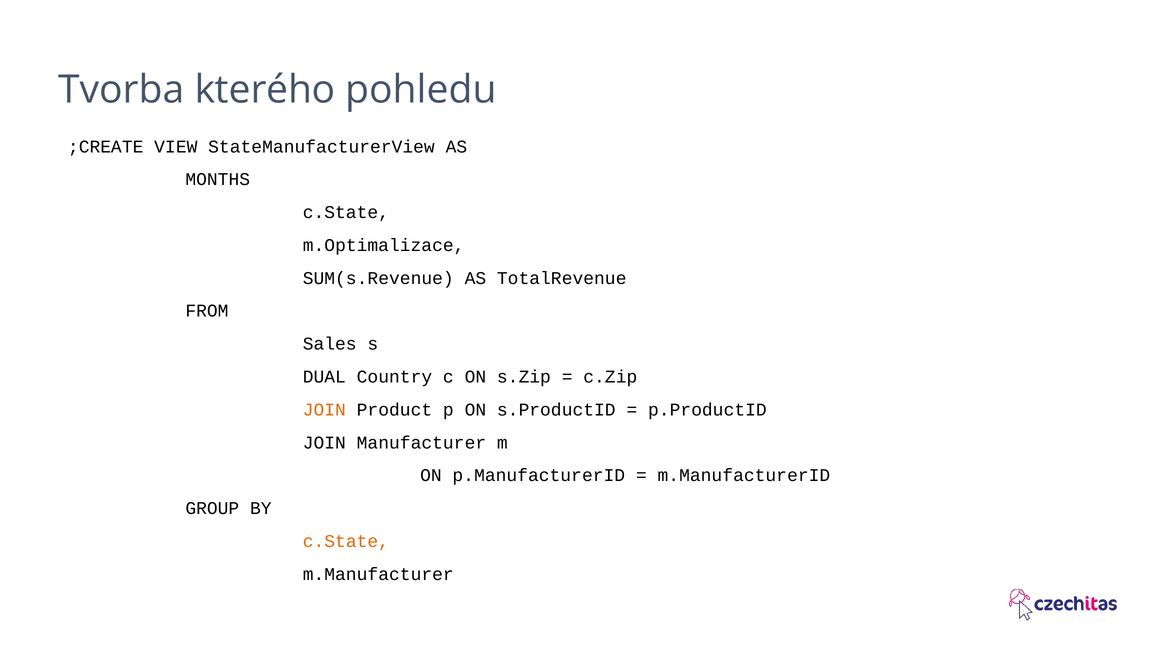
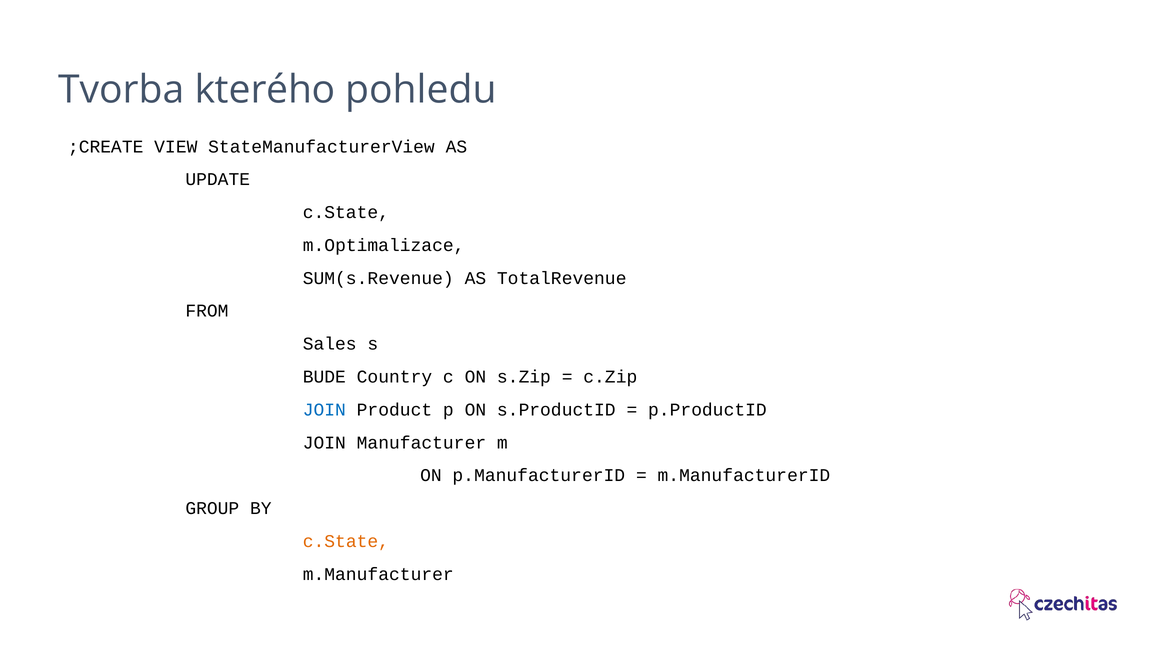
MONTHS: MONTHS -> UPDATE (218, 179)
DUAL: DUAL -> BUDE (324, 377)
JOIN colour: orange -> blue (324, 409)
